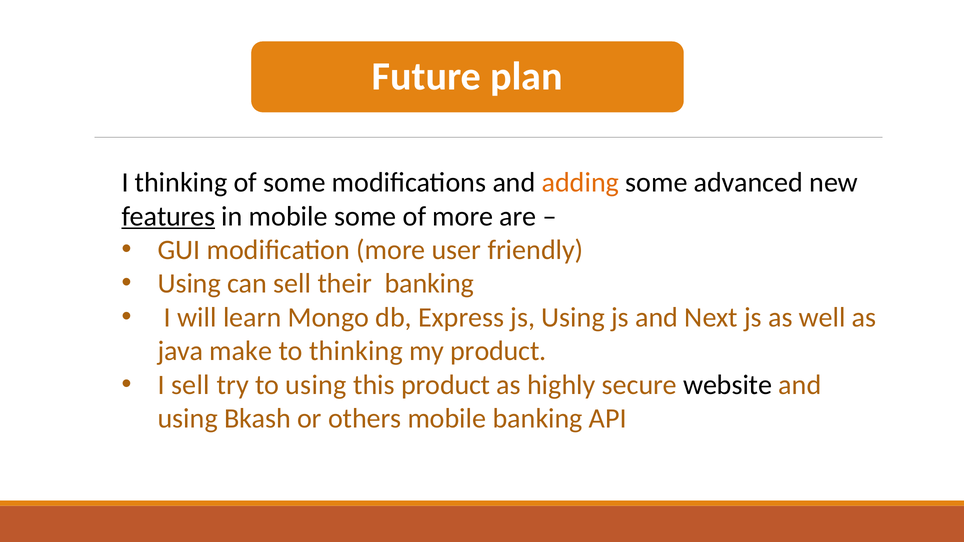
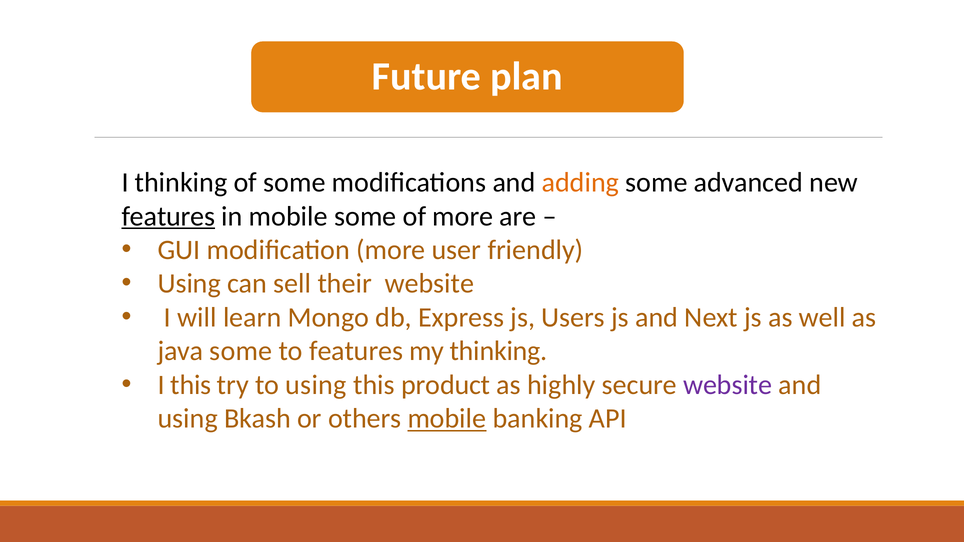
their banking: banking -> website (429, 284)
js Using: Using -> Users (573, 318)
java make: make -> some (241, 351)
to thinking: thinking -> features (356, 351)
my product: product -> thinking (499, 351)
I sell: sell -> this (191, 385)
website colour: black -> purple (728, 385)
mobile underline: none -> present (447, 419)
